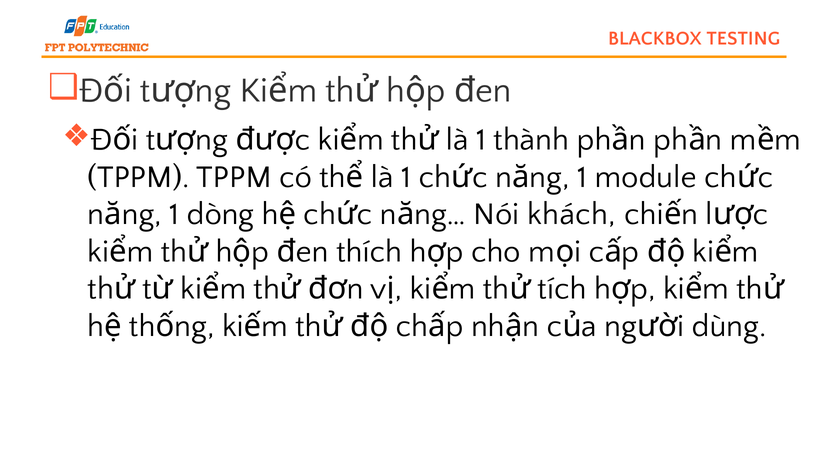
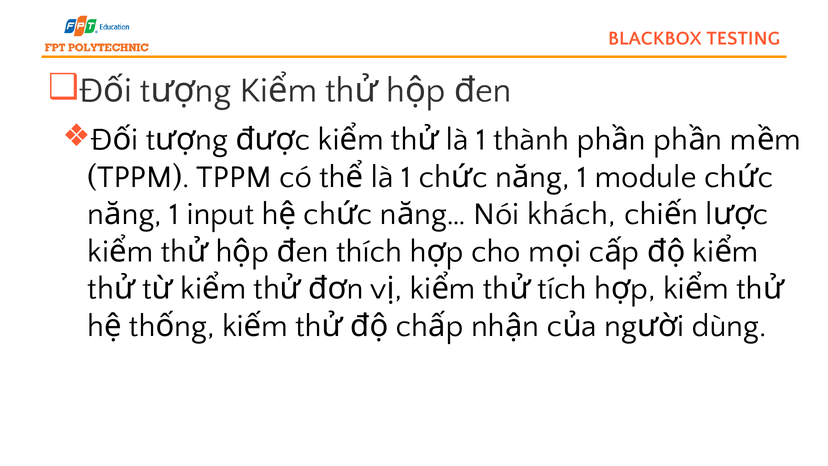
dòng: dòng -> input (221, 214)
